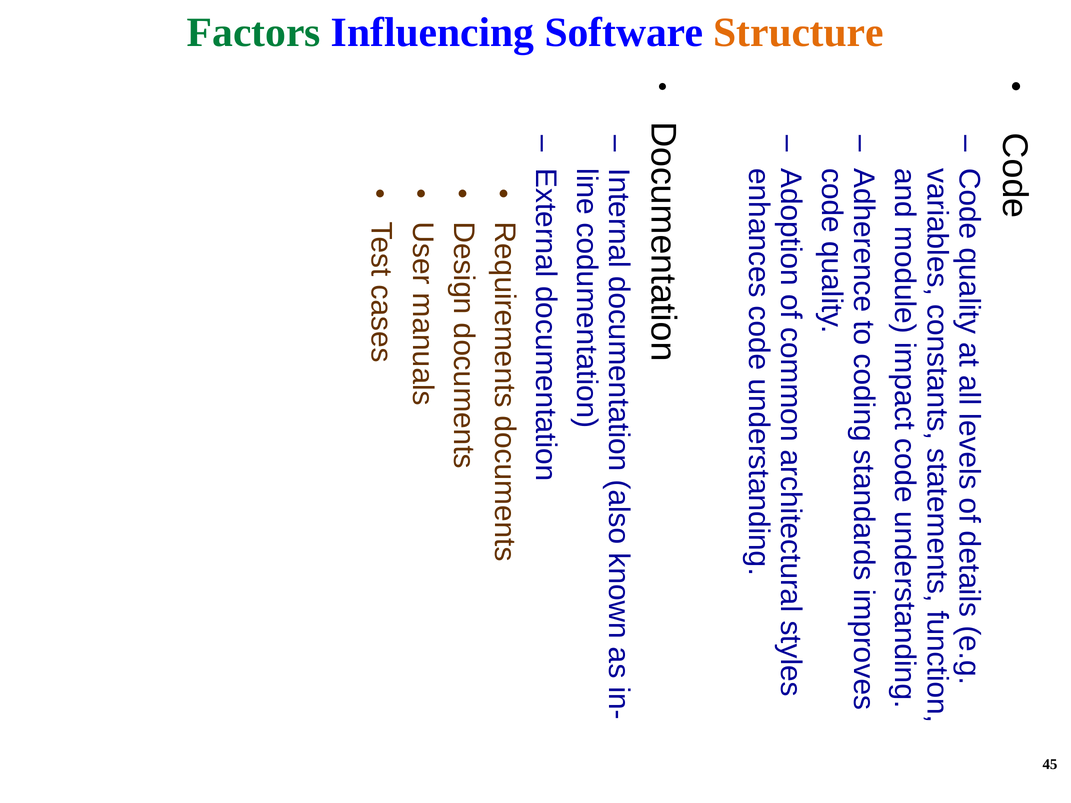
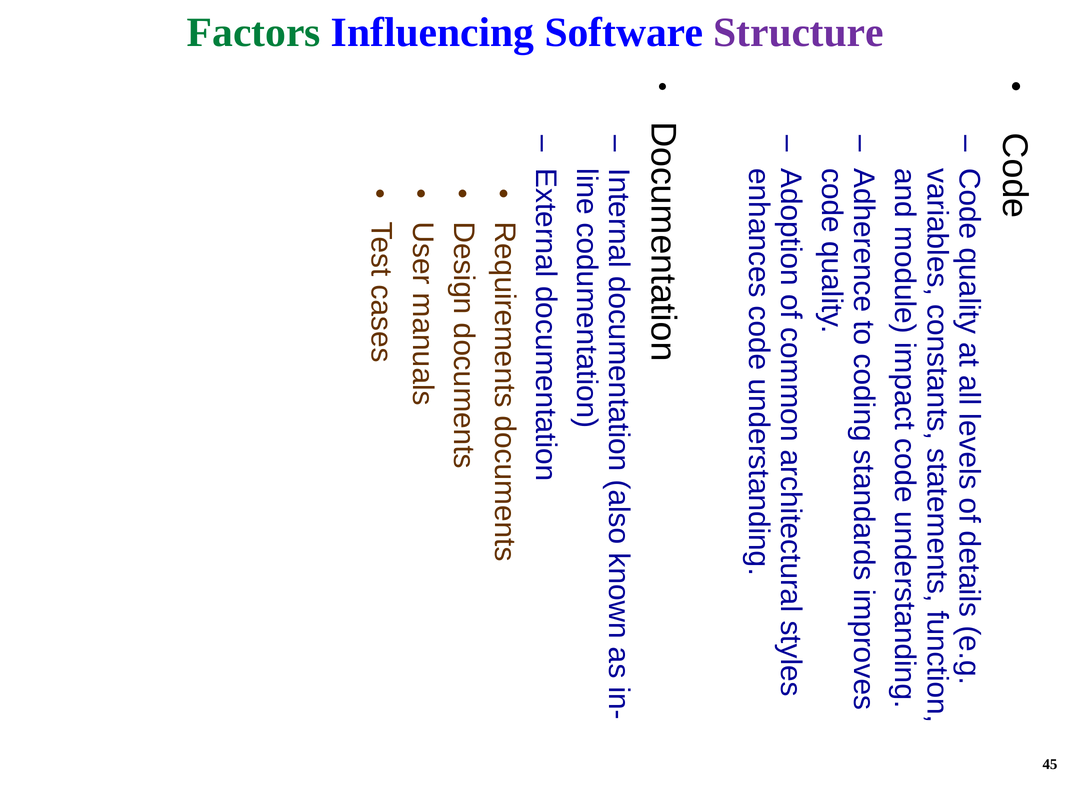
Structure colour: orange -> purple (798, 33)
